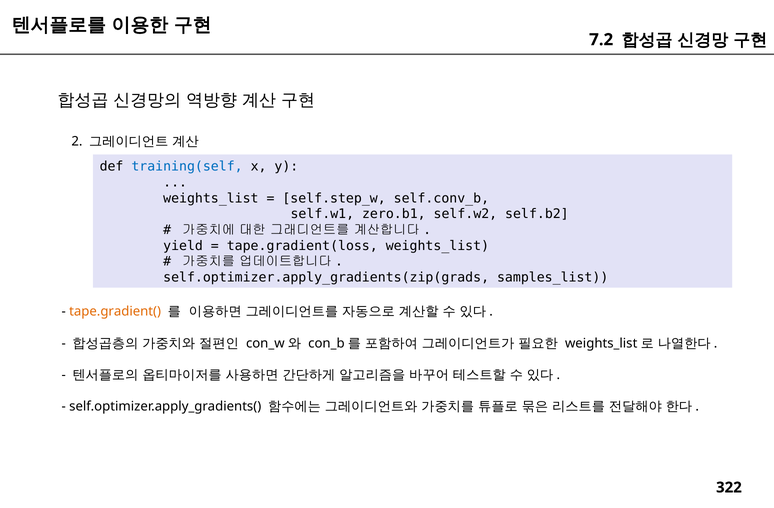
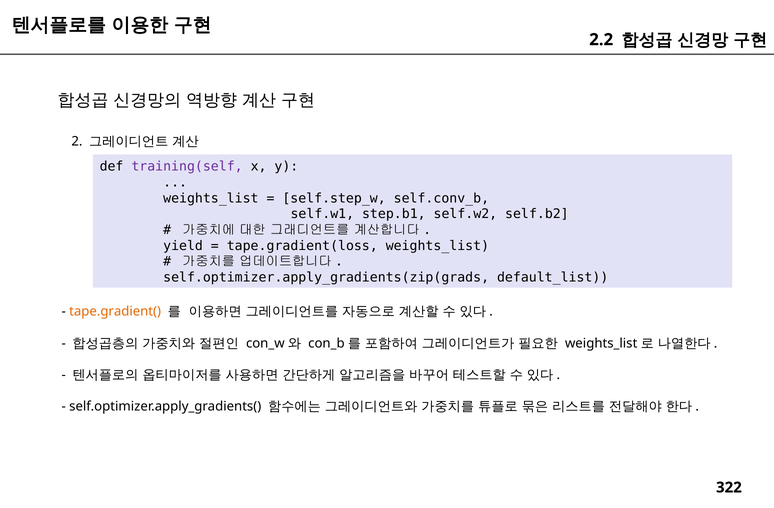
7.2: 7.2 -> 2.2 (601, 40)
training(self colour: blue -> purple (187, 167)
zero.b1: zero.b1 -> step.b1 (394, 214)
samples_list: samples_list -> default_list (553, 278)
